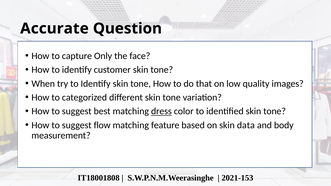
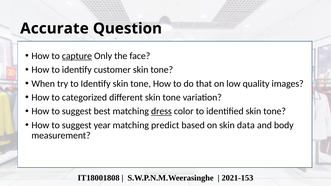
capture underline: none -> present (77, 56)
flow: flow -> year (102, 125)
feature: feature -> predict (165, 125)
